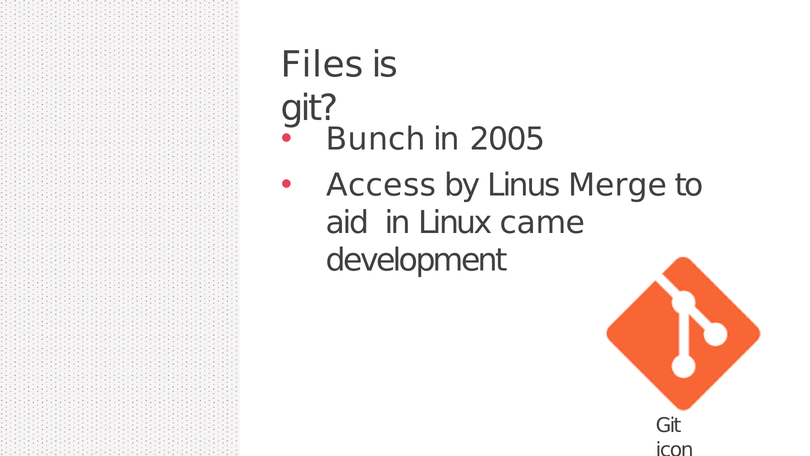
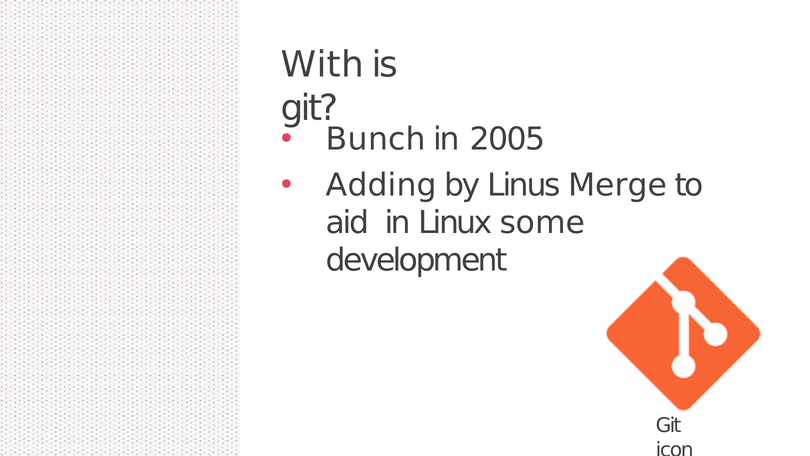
Files: Files -> With (322, 65)
Access: Access -> Adding (381, 185)
came: came -> some (542, 223)
